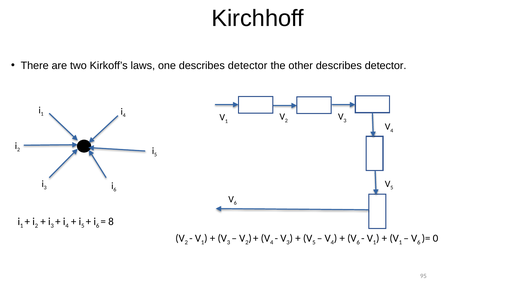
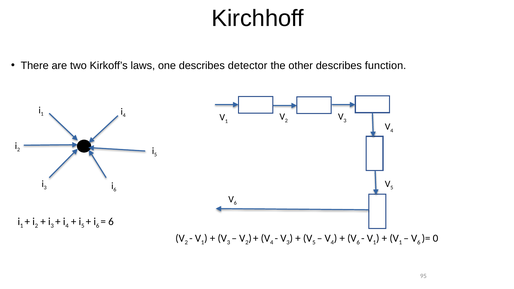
other describes detector: detector -> function (386, 66)
8: 8 -> 6 (111, 222)
